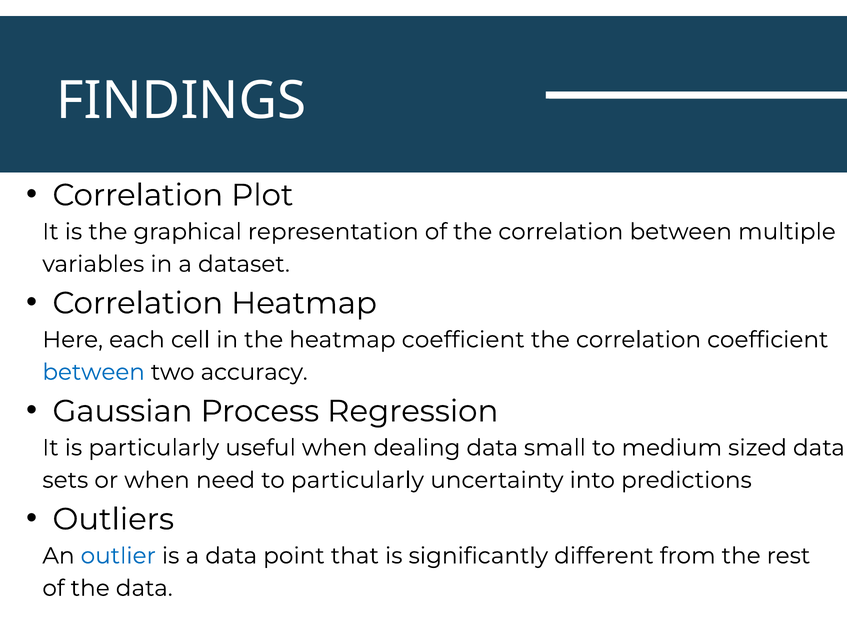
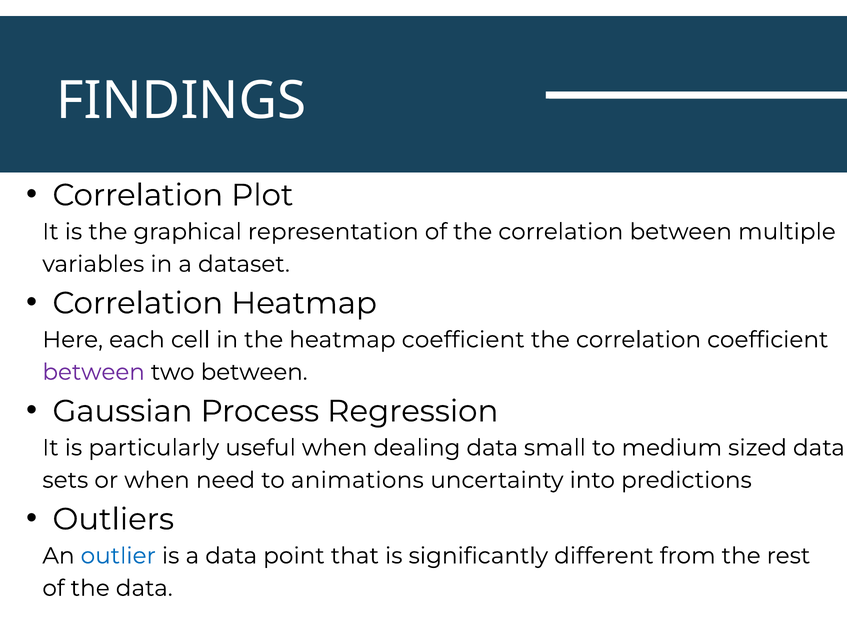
between colour: blue -> purple (94, 372)
two accuracy: accuracy -> between (254, 372)
to particularly: particularly -> animations (357, 480)
